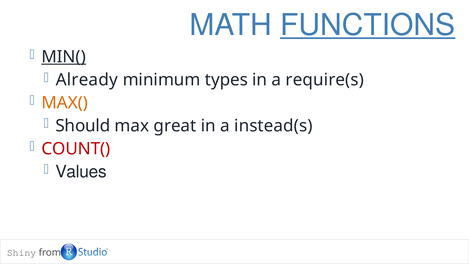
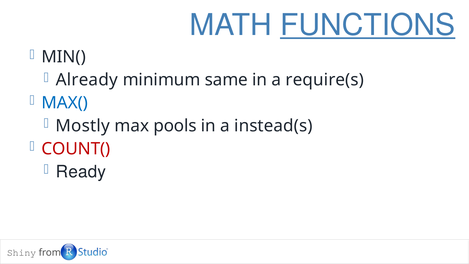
MIN( underline: present -> none (64, 57)
types: types -> same (226, 80)
MAX( colour: orange -> blue (65, 103)
Should: Should -> Mostly (83, 126)
great: great -> pools (175, 126)
Values: Values -> Ready (81, 172)
